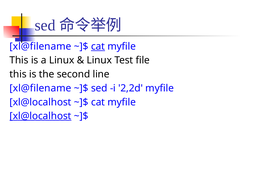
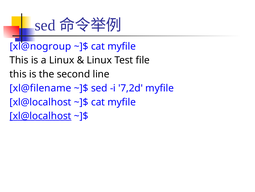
xl@filename: xl@filename -> xl@nogroup (40, 46)
cat underline: present -> none (98, 46)
2,2d: 2,2d -> 7,2d (131, 88)
